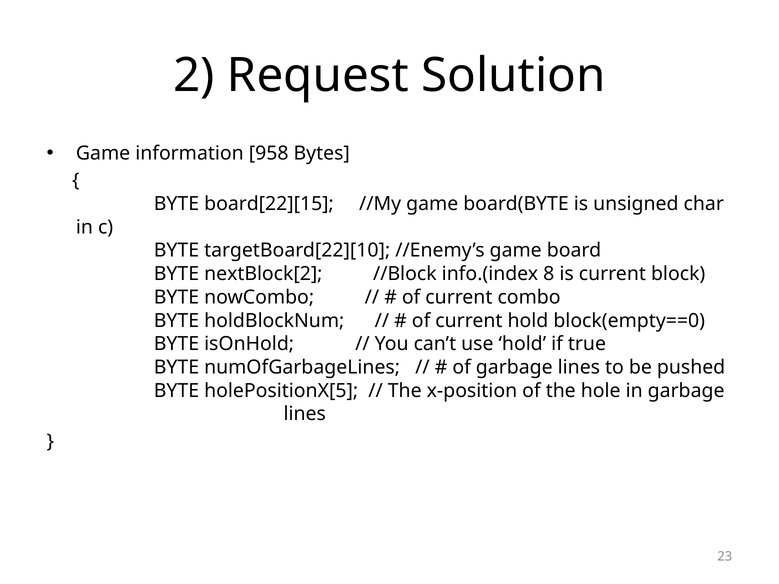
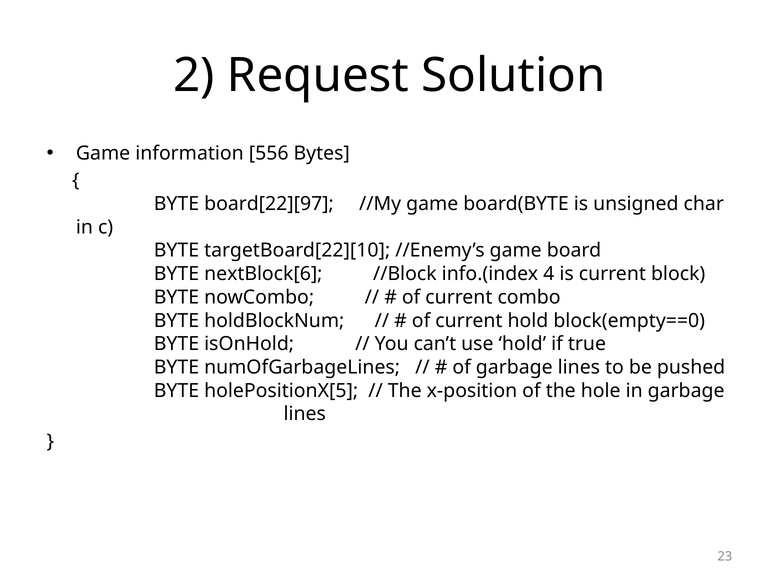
958: 958 -> 556 (269, 153)
board[22][15: board[22][15 -> board[22][97 (269, 204)
nextBlock[2: nextBlock[2 -> nextBlock[6 (263, 274)
8: 8 -> 4 (549, 274)
